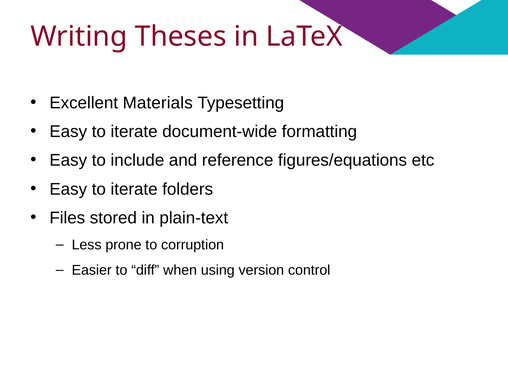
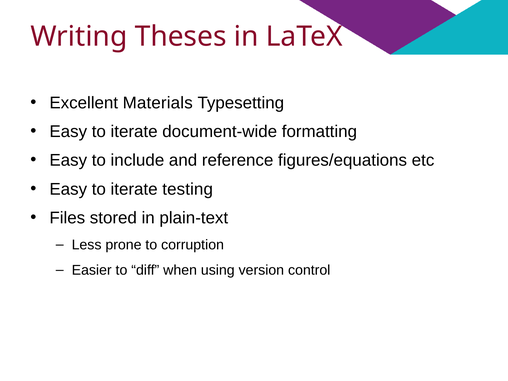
folders: folders -> testing (188, 189)
